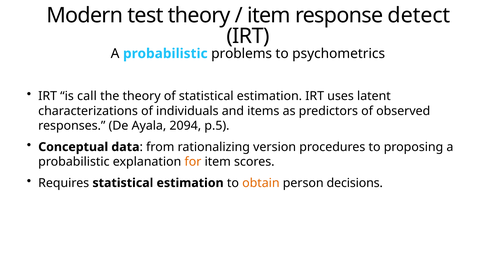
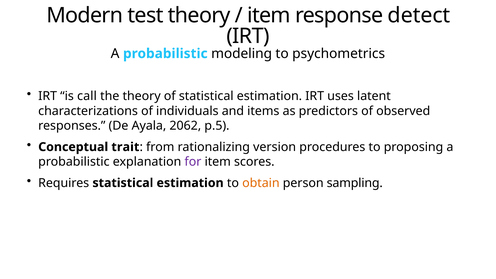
problems: problems -> modeling (242, 54)
2094: 2094 -> 2062 (185, 126)
data: data -> trait (125, 147)
for colour: orange -> purple (193, 162)
decisions: decisions -> sampling (355, 183)
